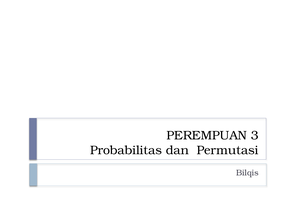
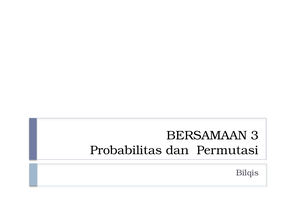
PEREMPUAN: PEREMPUAN -> BERSAMAAN (207, 136)
